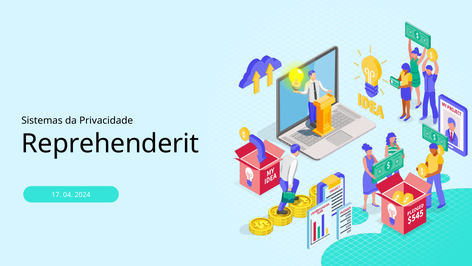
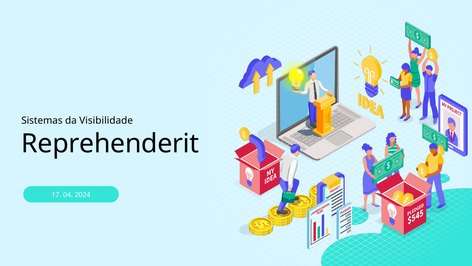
Privacidade: Privacidade -> Visibilidade (106, 120)
